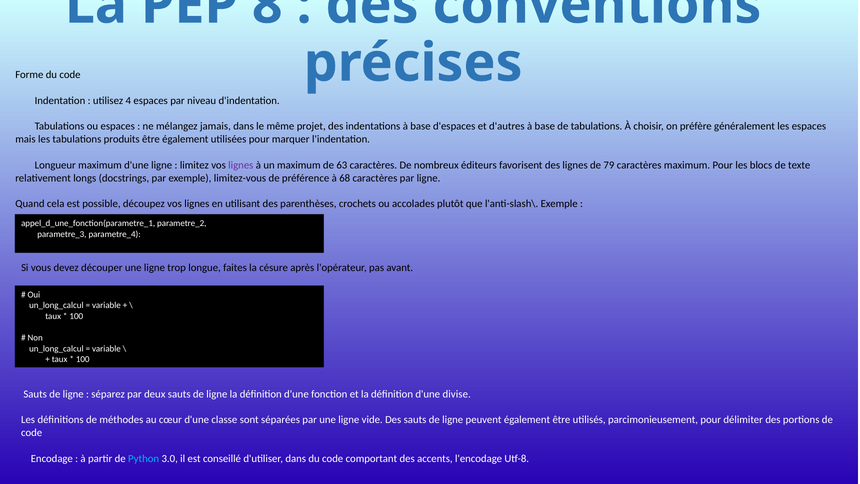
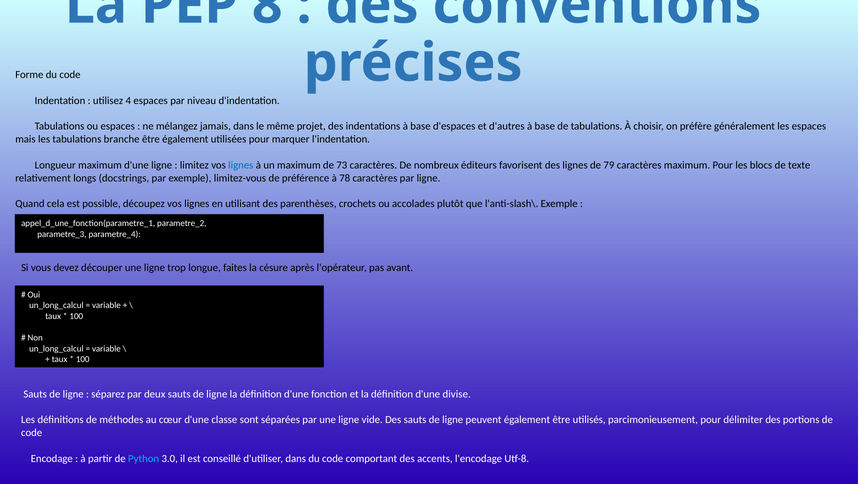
produits: produits -> branche (122, 139)
lignes colour: purple -> blue (241, 165)
63: 63 -> 73 (342, 165)
68: 68 -> 78 (345, 178)
